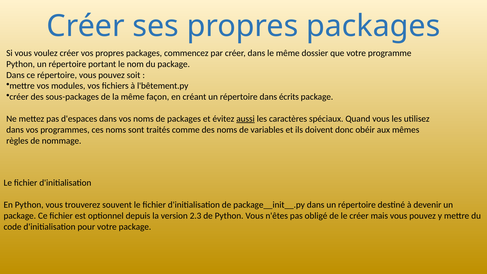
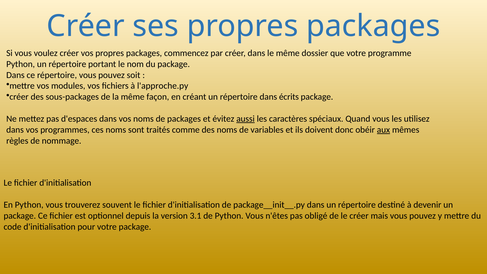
l'bêtement.py: l'bêtement.py -> l'approche.py (163, 86)
aux underline: none -> present (383, 130)
2.3: 2.3 -> 3.1 (196, 216)
